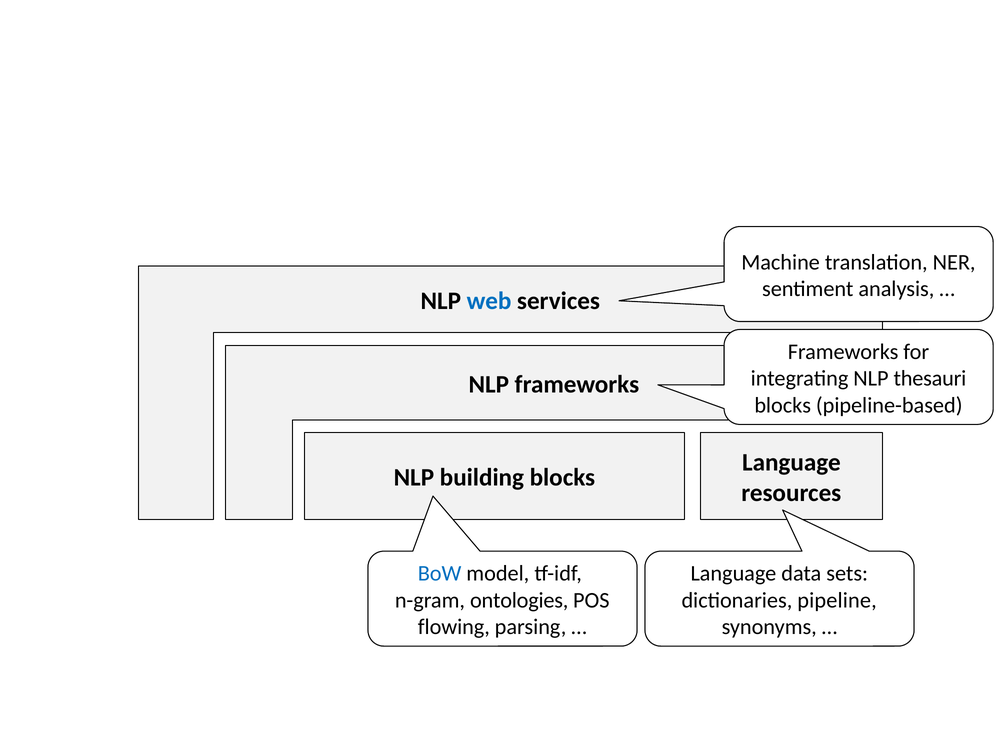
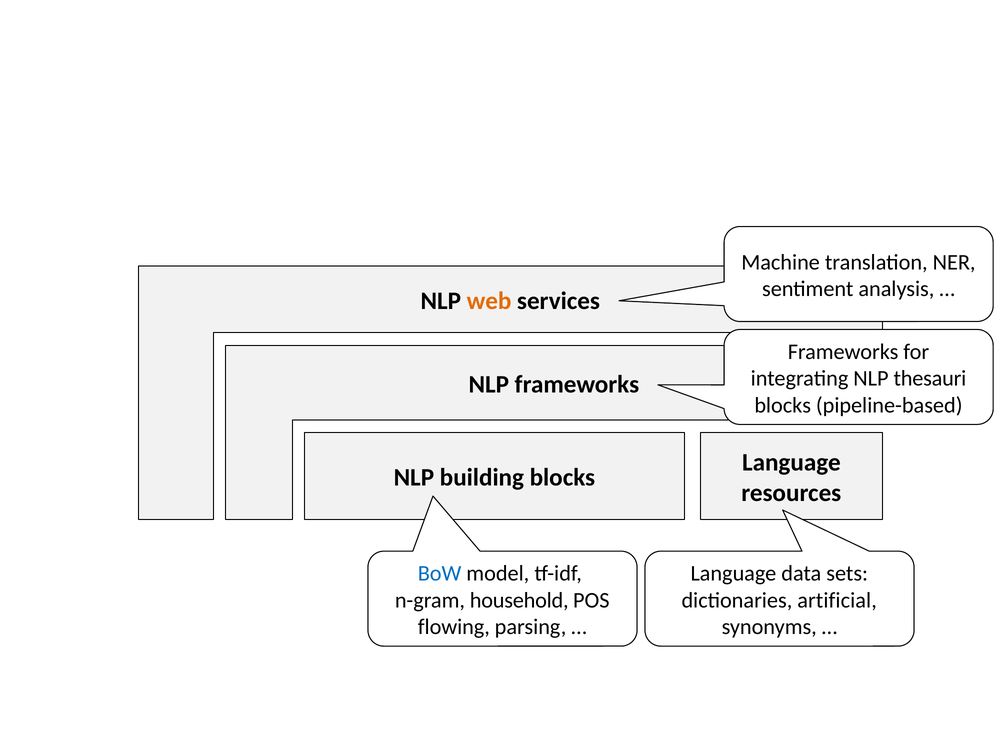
web colour: blue -> orange (489, 301)
ontologies: ontologies -> household (519, 600)
pipeline: pipeline -> artificial (837, 600)
